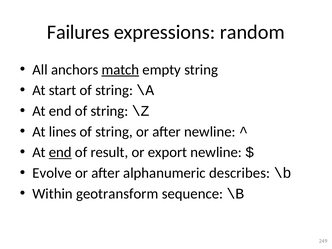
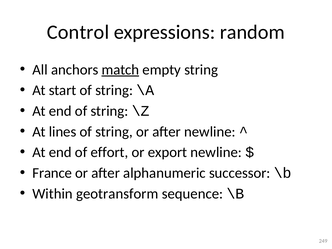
Failures: Failures -> Control (78, 32)
end underline: present -> none (60, 152)
result: result -> effort (109, 152)
Evolve: Evolve -> France (52, 173)
describes: describes -> successor (240, 173)
